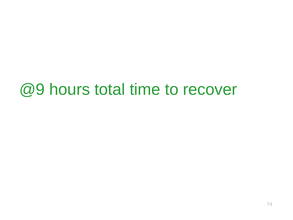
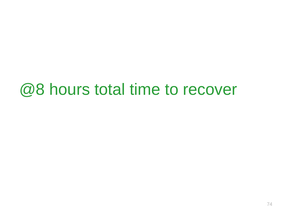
@9: @9 -> @8 (32, 89)
